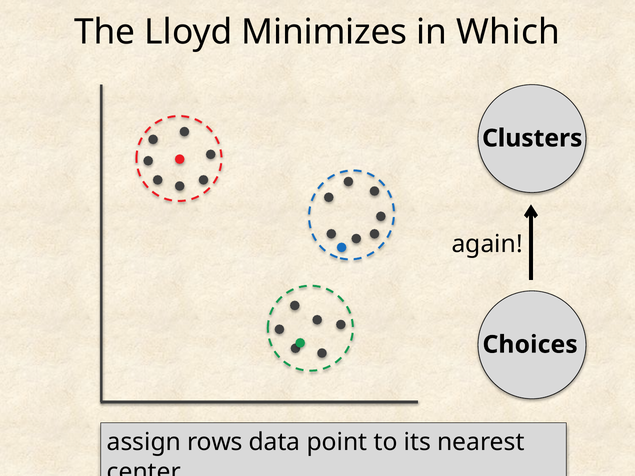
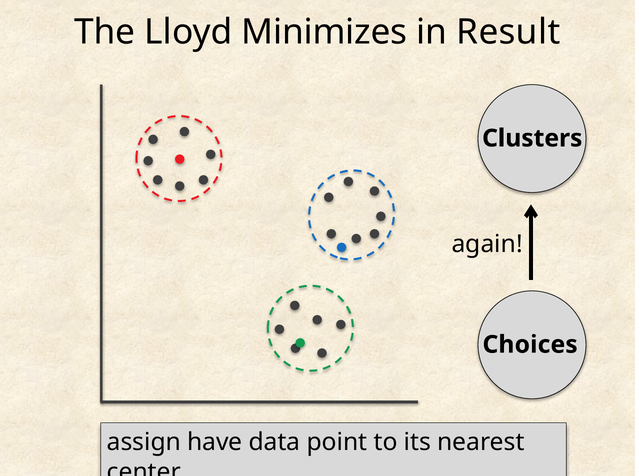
Which: Which -> Result (508, 32)
rows: rows -> have (215, 442)
